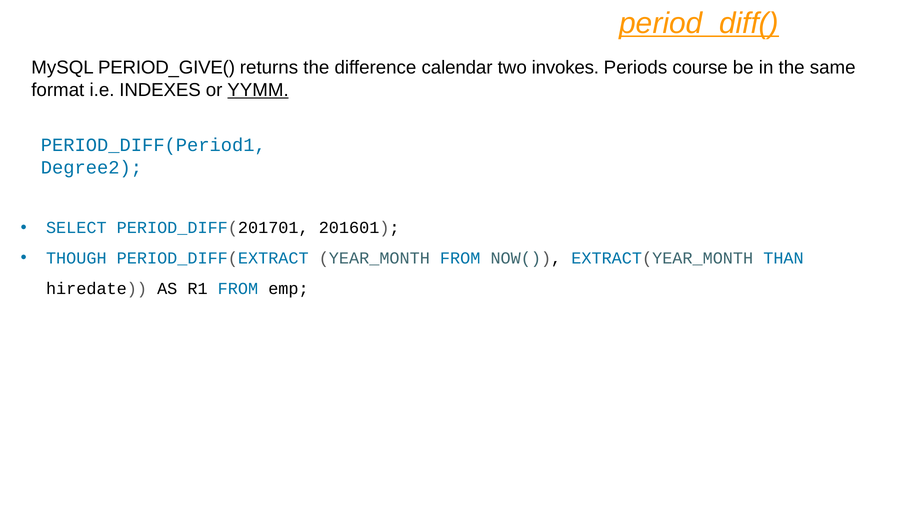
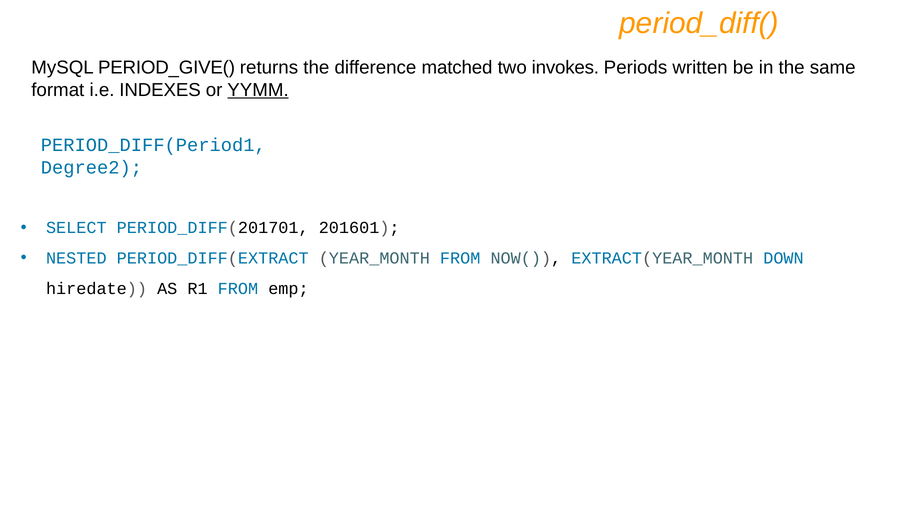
period_diff( underline: present -> none (699, 23)
calendar: calendar -> matched (457, 68)
course: course -> written (700, 68)
THOUGH: THOUGH -> NESTED (76, 258)
THAN: THAN -> DOWN (783, 258)
